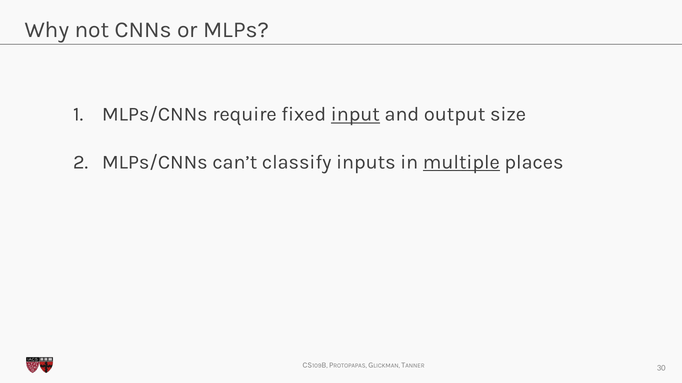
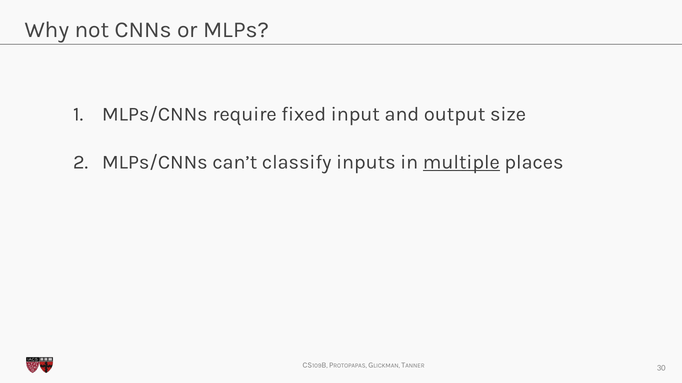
input underline: present -> none (355, 115)
